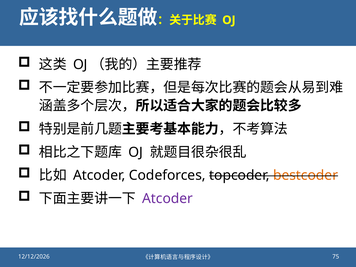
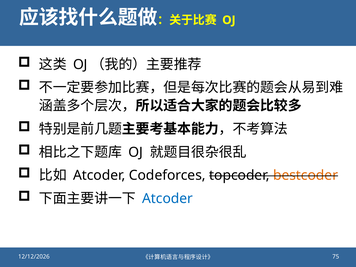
Atcoder colour: purple -> blue (168, 199)
